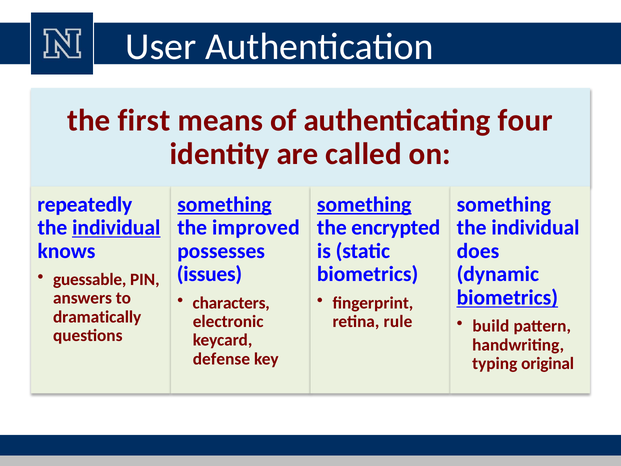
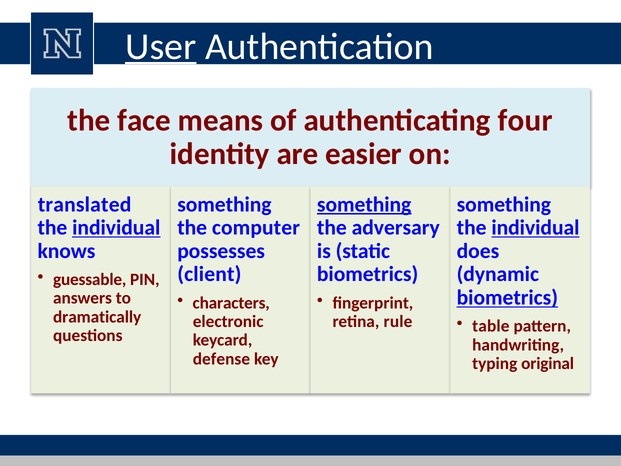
User underline: none -> present (161, 47)
first: first -> face (144, 120)
called: called -> easier (364, 154)
repeatedly: repeatedly -> translated (85, 204)
something underline: present -> none (224, 204)
improved: improved -> computer (256, 228)
encrypted: encrypted -> adversary (396, 228)
individual underline: none -> present (535, 228)
issues: issues -> client (209, 274)
build: build -> table (491, 326)
